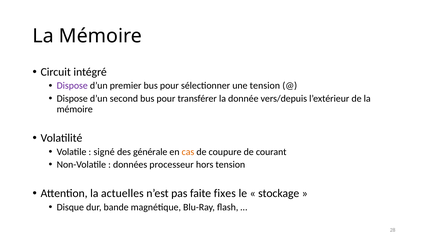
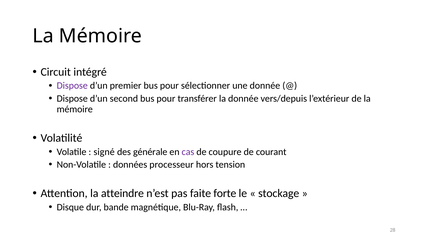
une tension: tension -> donnée (265, 86)
cas colour: orange -> purple (188, 152)
actuelles: actuelles -> atteindre (122, 193)
fixes: fixes -> forte (225, 193)
